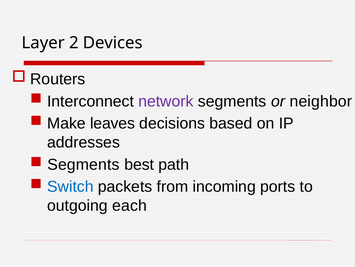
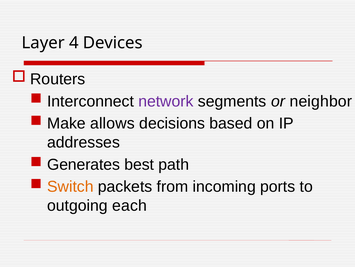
2: 2 -> 4 (74, 43)
leaves: leaves -> allows (112, 123)
Segments: Segments -> Generates (84, 164)
Switch colour: blue -> orange (70, 186)
